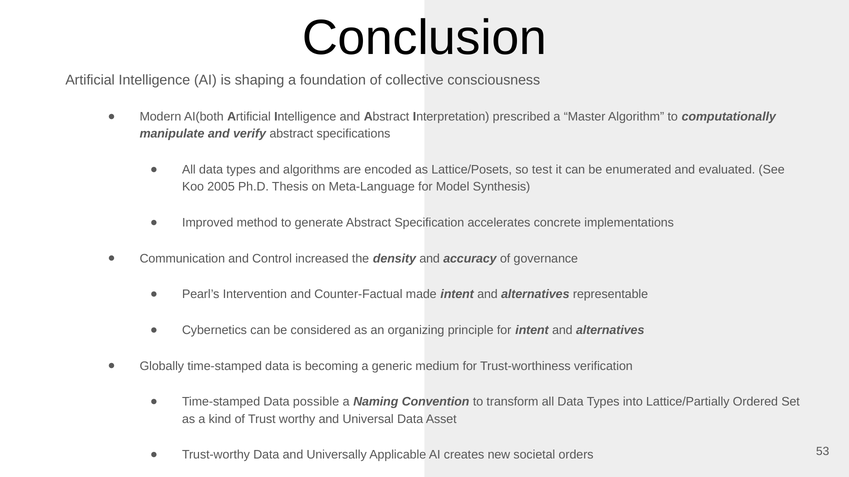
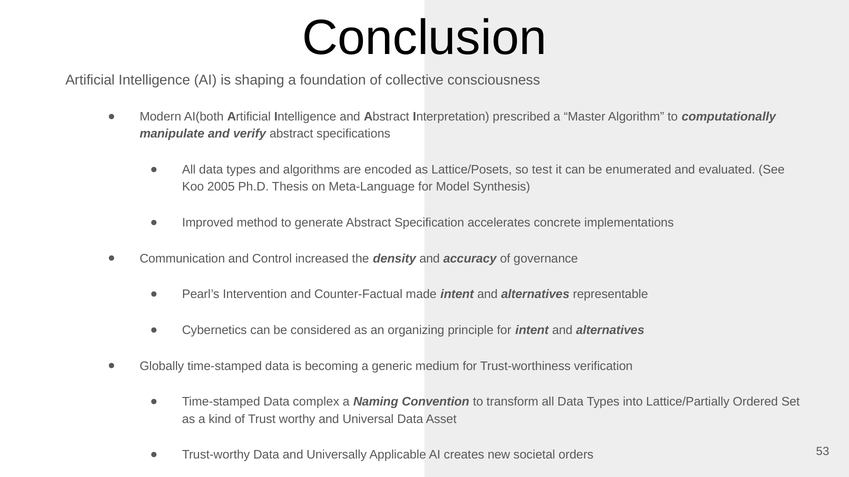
possible: possible -> complex (316, 402)
